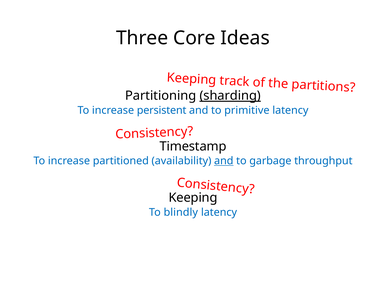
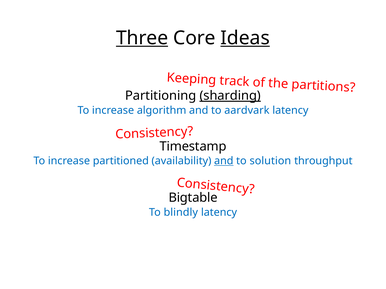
Three underline: none -> present (142, 38)
Ideas underline: none -> present (245, 38)
persistent: persistent -> algorithm (162, 111)
primitive: primitive -> aardvark (247, 111)
garbage: garbage -> solution (270, 161)
Keeping: Keeping -> Bigtable (193, 198)
